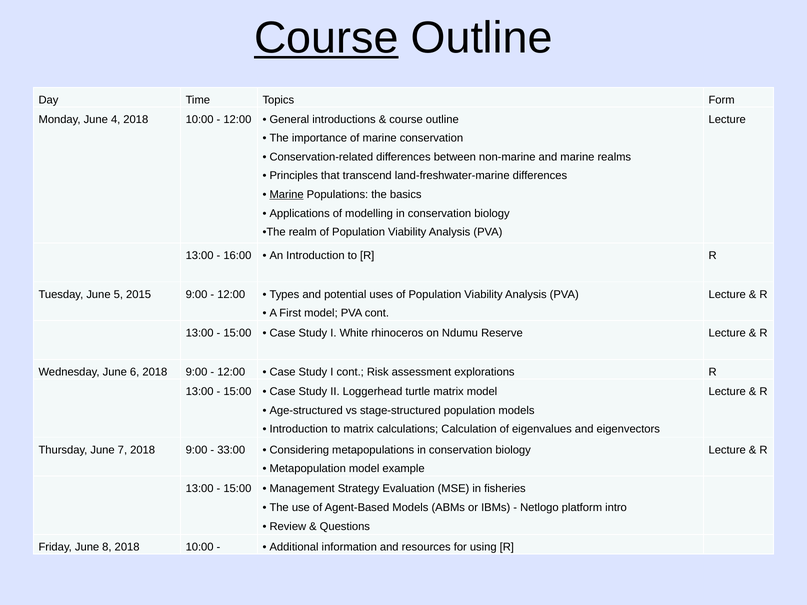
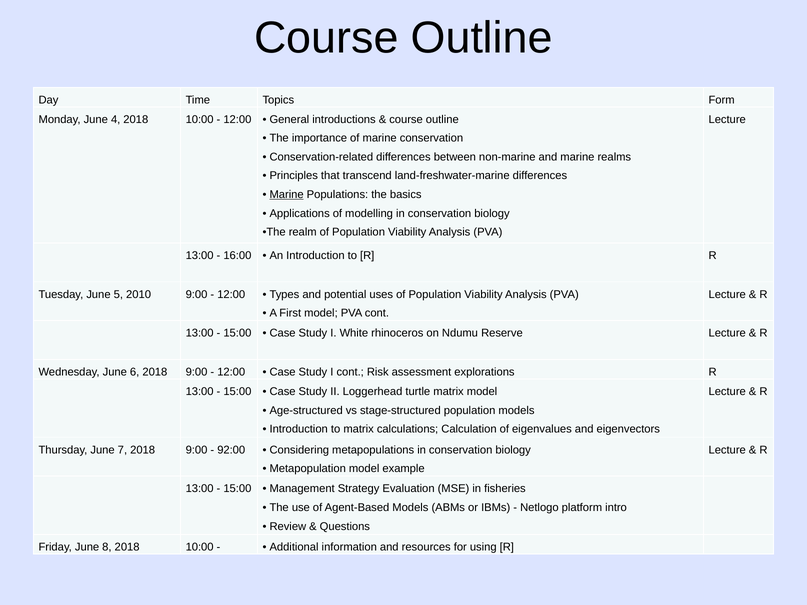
Course underline: present -> none (326, 38)
2015: 2015 -> 2010 (139, 295)
33:00: 33:00 -> 92:00 (231, 450)
